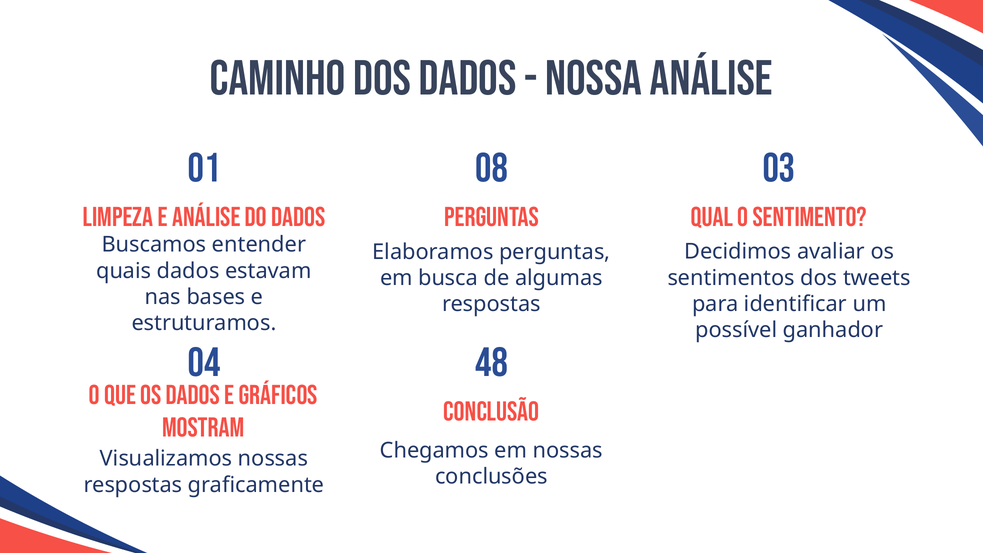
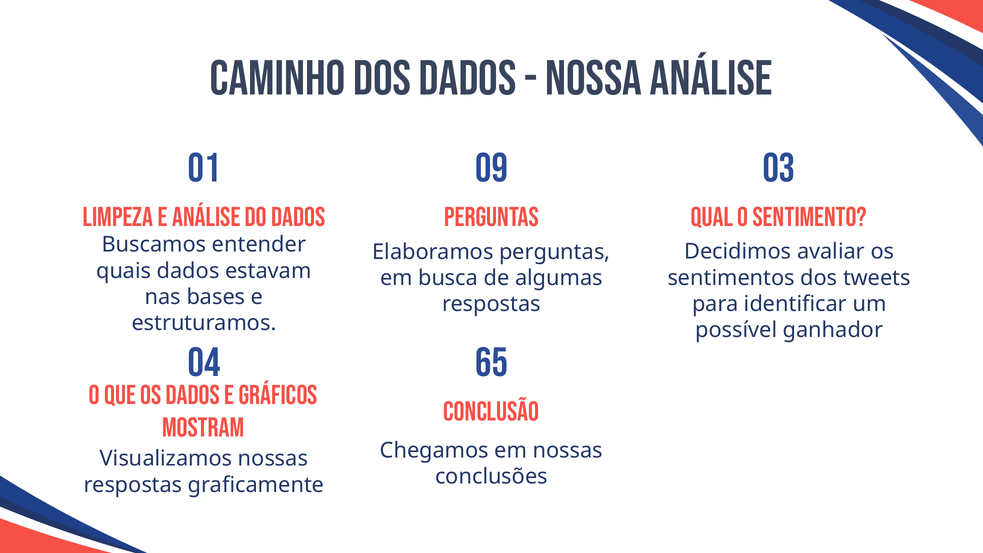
08: 08 -> 09 (492, 168)
48: 48 -> 65 (492, 363)
